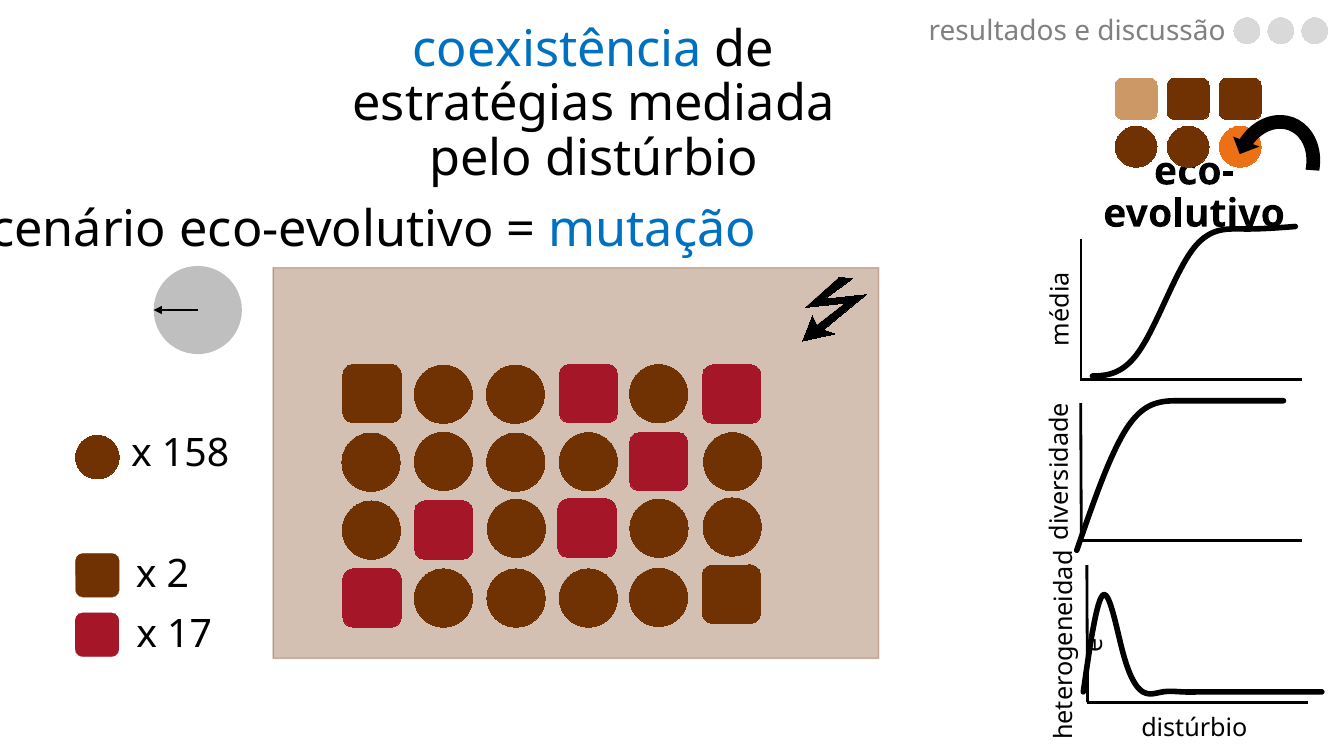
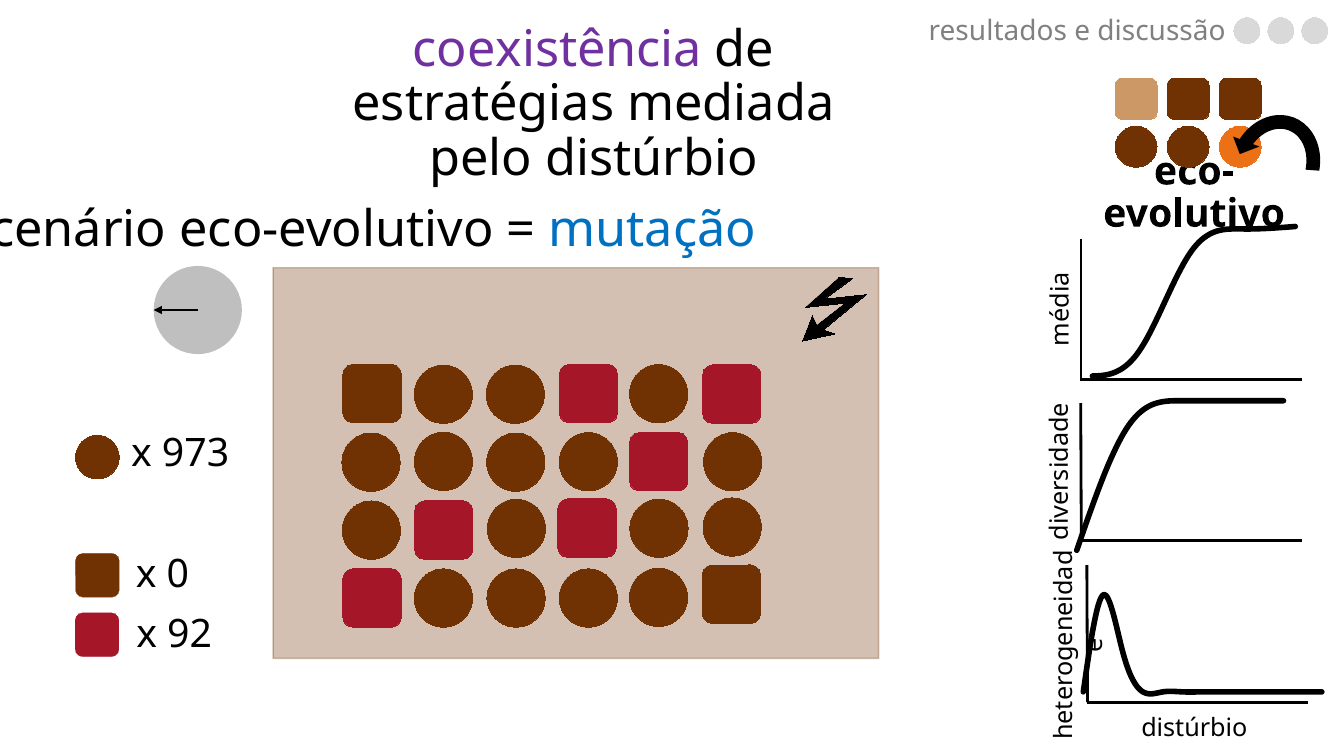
coexistência colour: blue -> purple (557, 50)
158: 158 -> 973 (196, 454)
2: 2 -> 0 (178, 575)
17: 17 -> 92 (190, 635)
